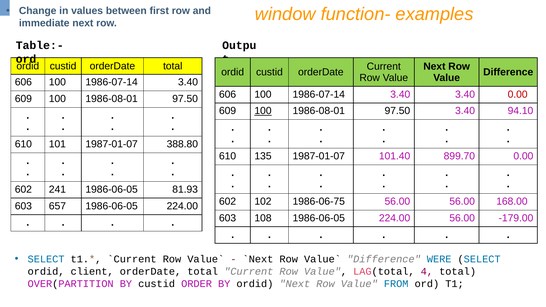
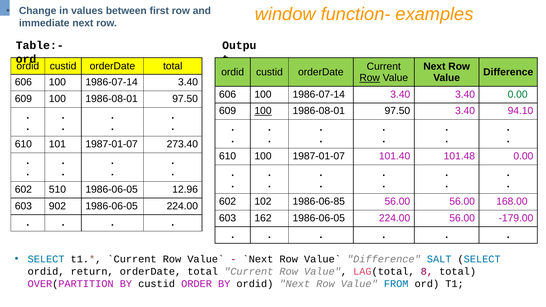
Row underline: none -> present (370, 78)
0.00 colour: red -> green (518, 94)
388.80: 388.80 -> 273.40 (182, 144)
610 135: 135 -> 100 (263, 156)
899.70: 899.70 -> 101.48 (459, 156)
241: 241 -> 510 (57, 189)
81.93: 81.93 -> 12.96 (185, 189)
1986-06-75: 1986-06-75 -> 1986-06-85 (319, 202)
657: 657 -> 902 (57, 206)
108: 108 -> 162 (263, 218)
WERE: WERE -> SALT (439, 259)
client: client -> return (92, 272)
4: 4 -> 8 (427, 272)
